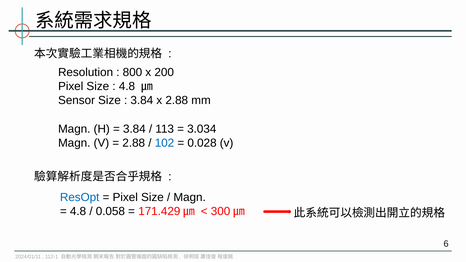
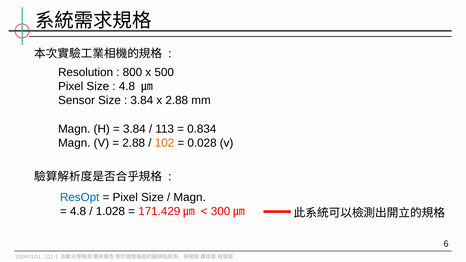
200: 200 -> 500 (164, 72)
3.034: 3.034 -> 0.834 (202, 129)
102 colour: blue -> orange (164, 143)
0.058: 0.058 -> 1.028 (110, 211)
